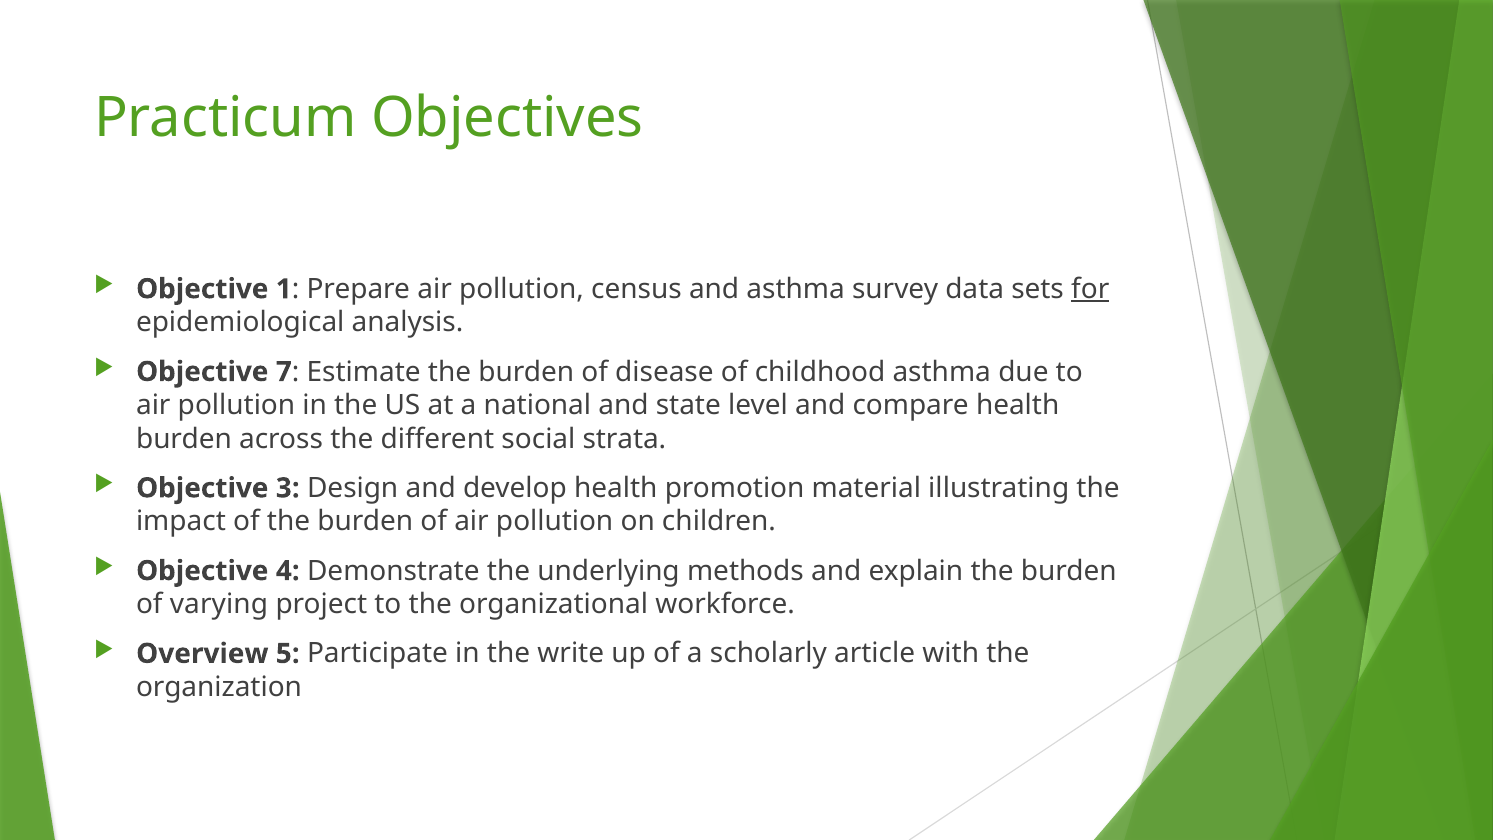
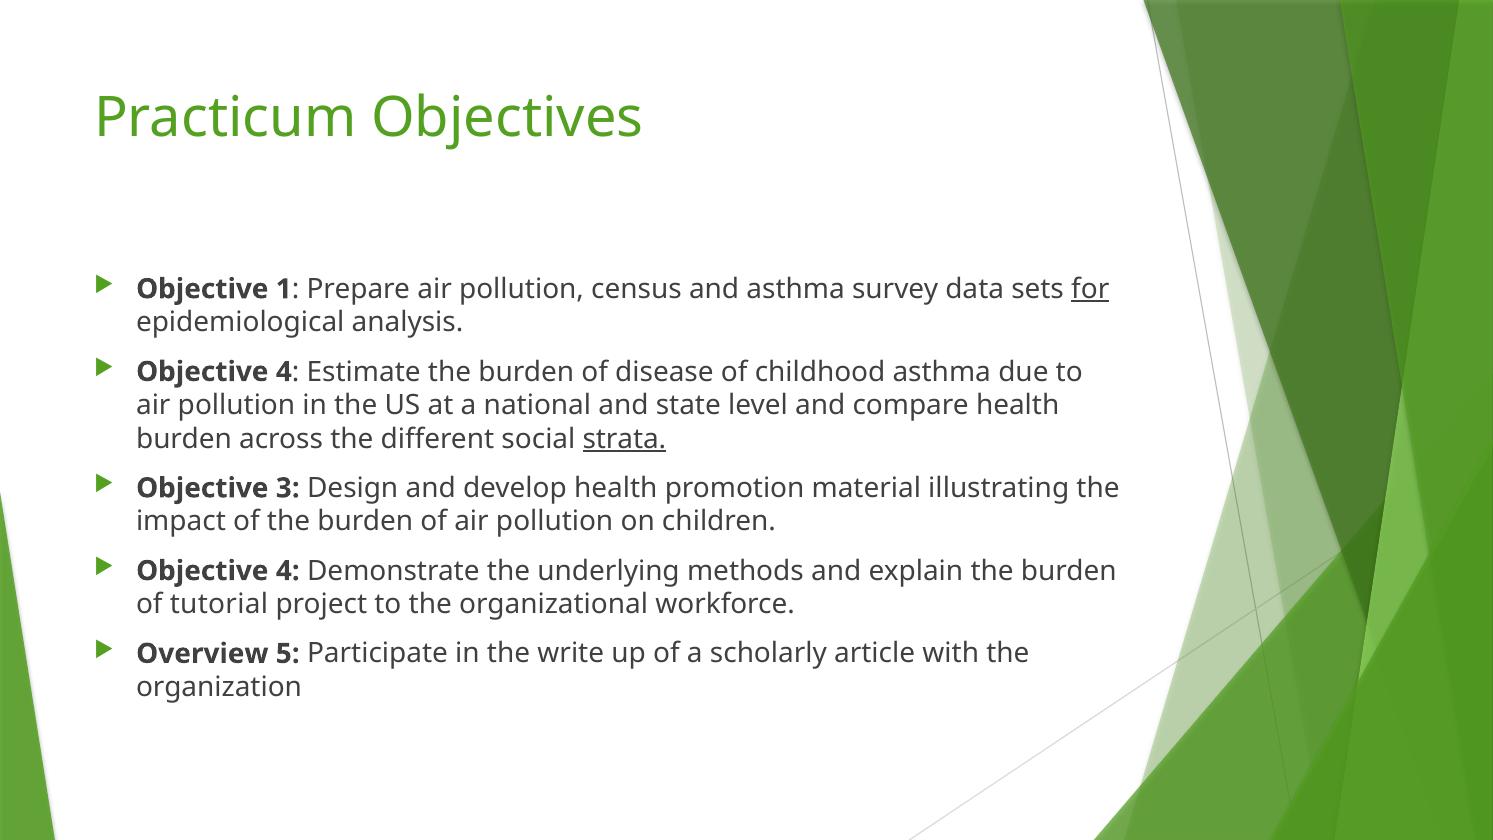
7: 7 -> 4 (284, 372)
strata underline: none -> present (624, 439)
varying: varying -> tutorial (219, 604)
